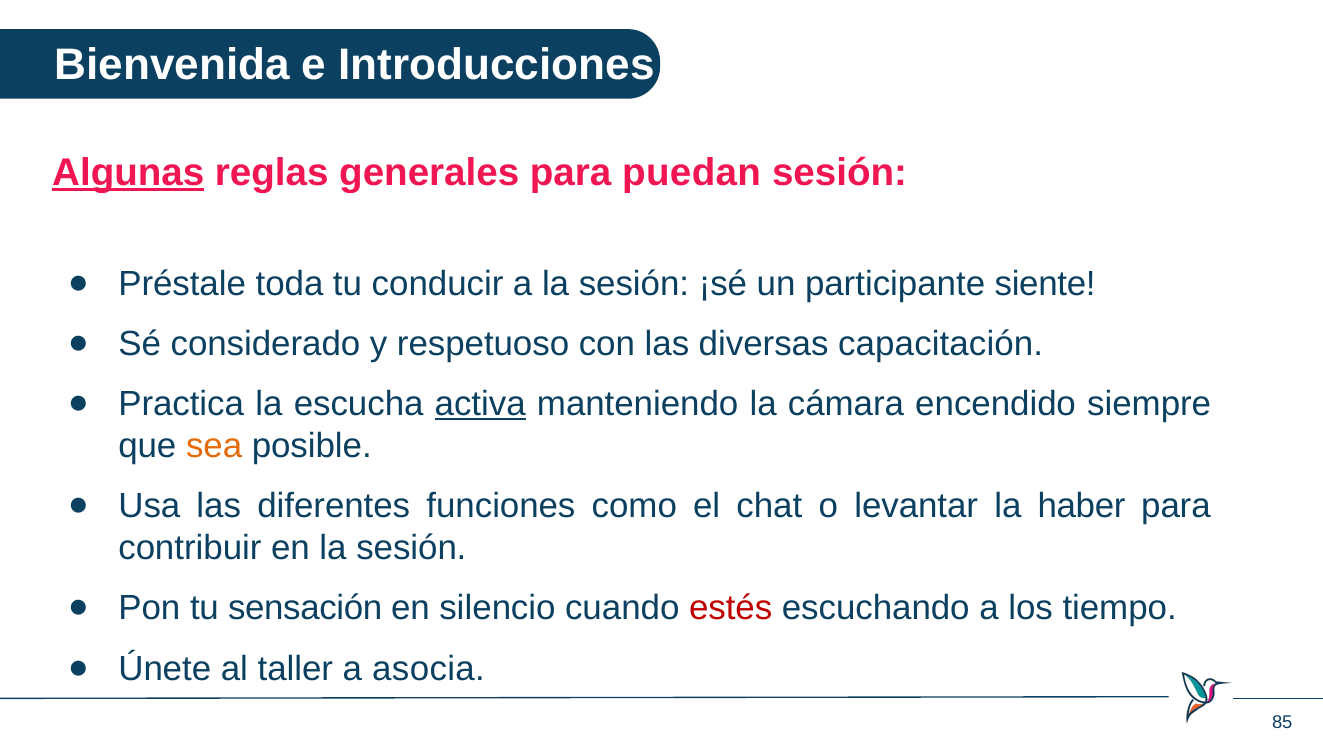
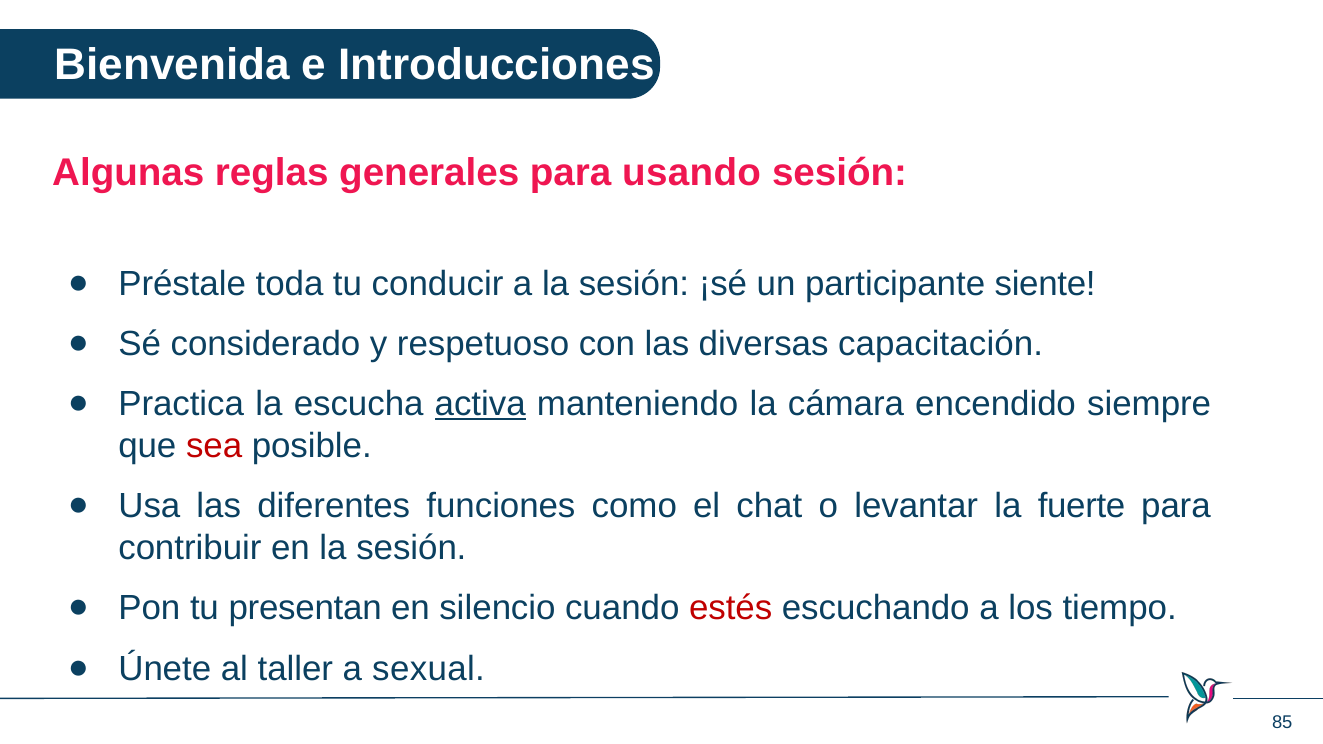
Algunas underline: present -> none (128, 173)
puedan: puedan -> usando (692, 173)
sea colour: orange -> red (214, 446)
haber: haber -> fuerte (1082, 506)
sensación: sensación -> presentan (305, 609)
asocia: asocia -> sexual (429, 669)
